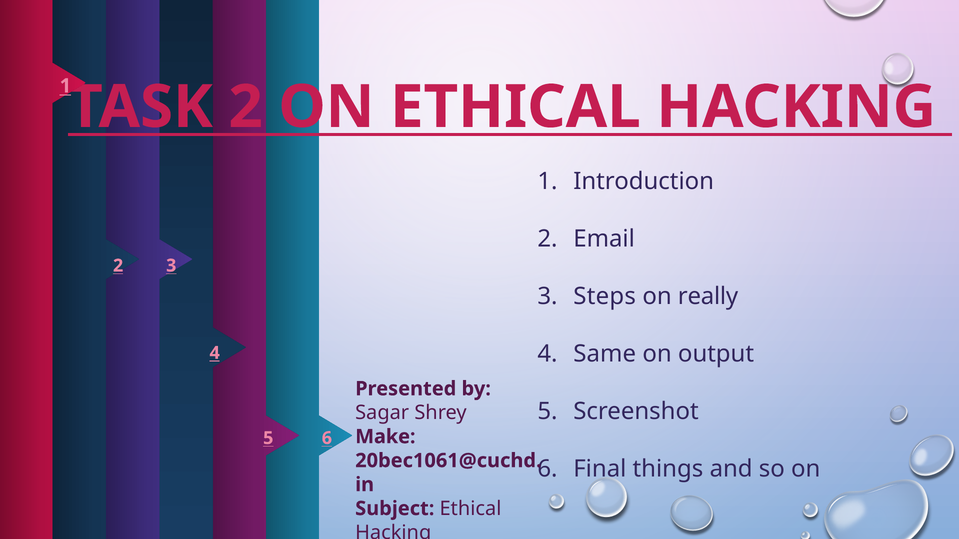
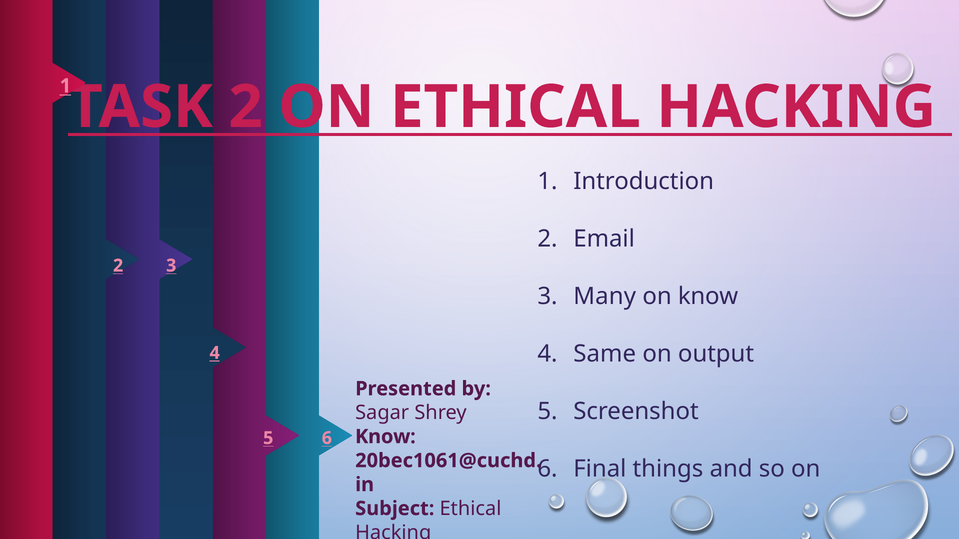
Steps: Steps -> Many (605, 296)
on really: really -> know (708, 296)
Make: Make -> Know (385, 437)
